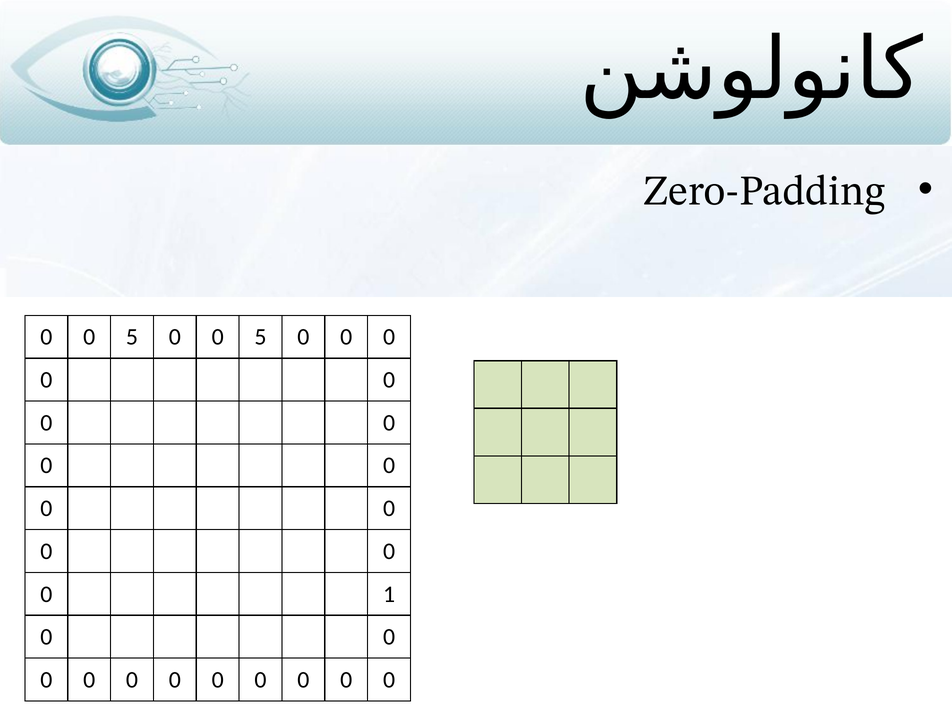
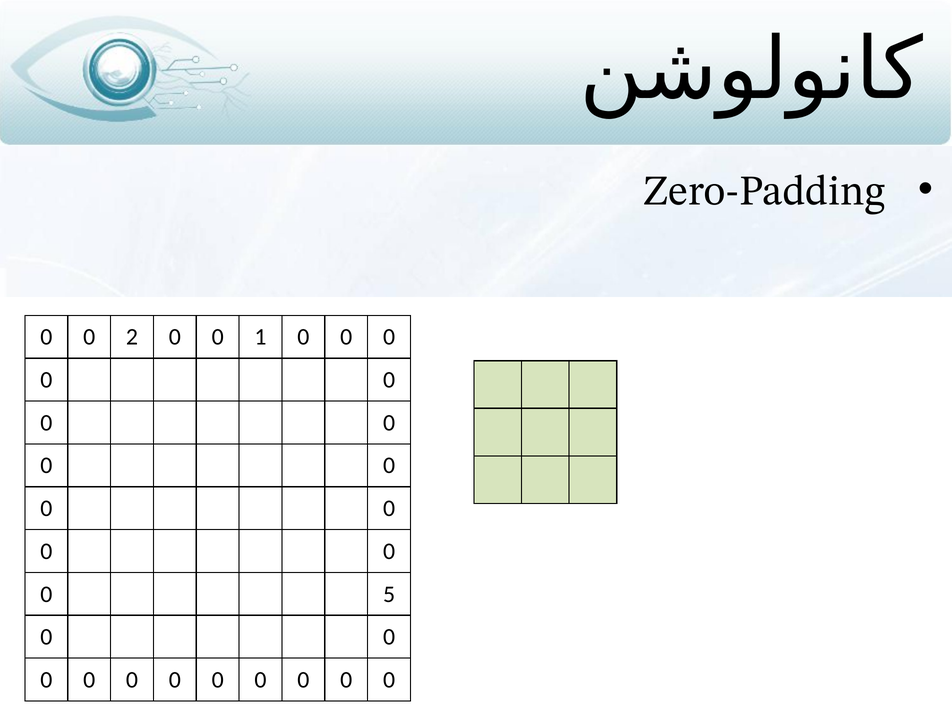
5: 5 -> 2 (132, 337)
5: 5 -> 1 (261, 337)
1: 1 -> 5 (389, 594)
